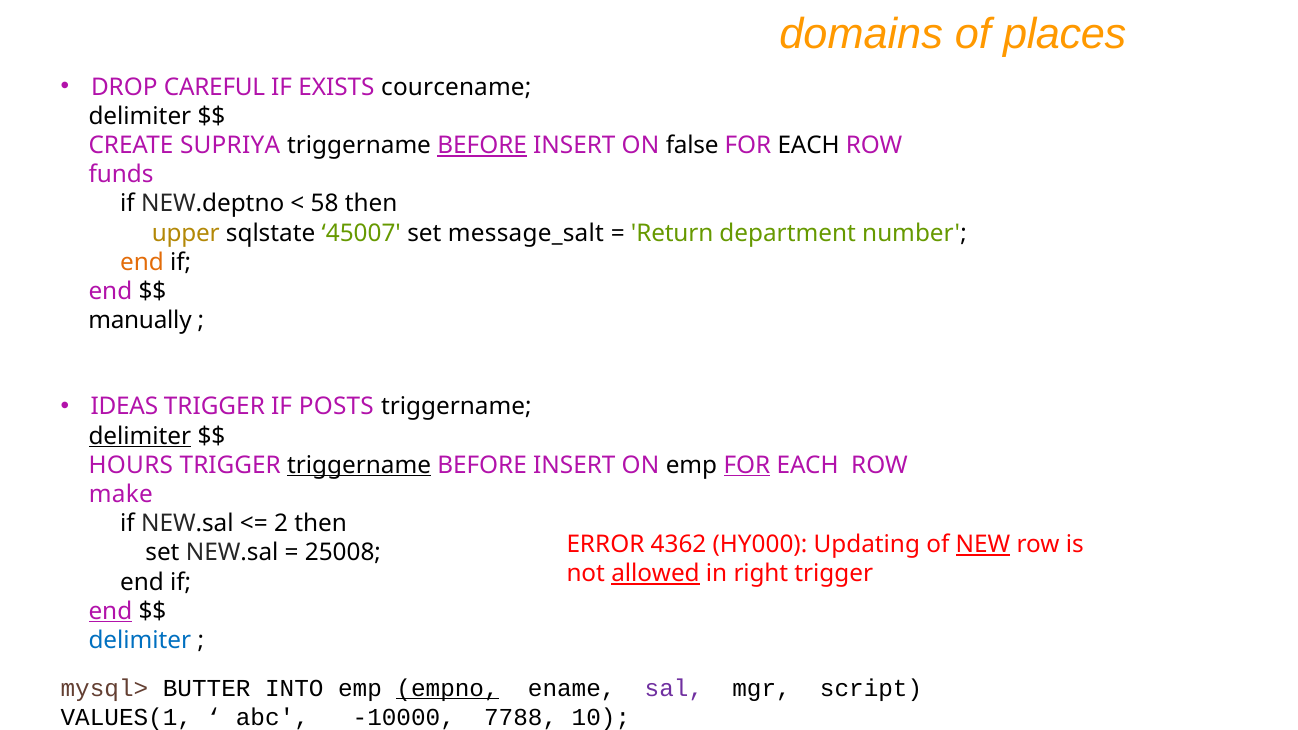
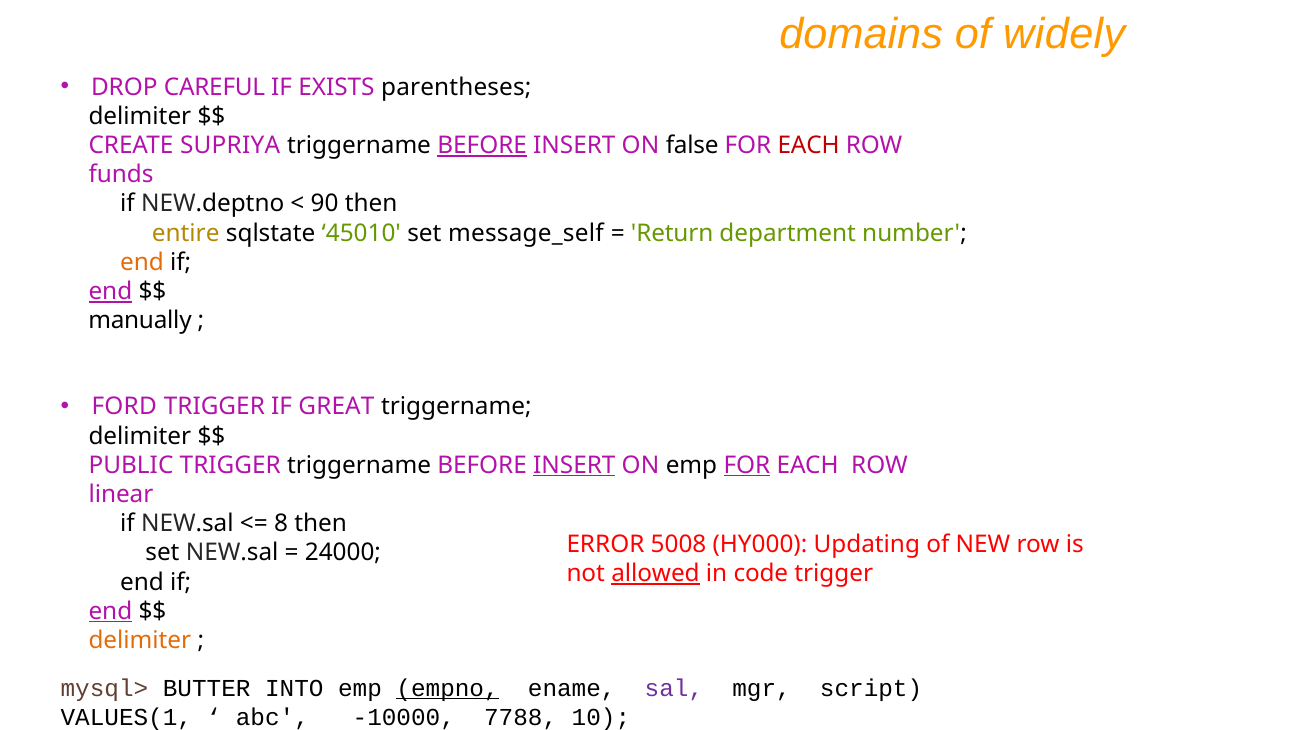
places: places -> widely (1064, 34)
courcename: courcename -> parentheses (456, 87)
EACH colour: black -> red (809, 146)
58: 58 -> 90 (325, 204)
upper: upper -> entire (186, 233)
45007: 45007 -> 45010 (361, 233)
message_salt: message_salt -> message_self (526, 233)
end underline: none -> present (110, 292)
IDEAS: IDEAS -> FORD (124, 407)
POSTS: POSTS -> GREAT (336, 407)
delimiter underline: present -> none (140, 436)
HOURS: HOURS -> PUBLIC (131, 465)
triggername underline: present -> none (359, 465)
INSERT underline: none -> present (574, 465)
make: make -> linear (121, 494)
2: 2 -> 8 (281, 524)
4362: 4362 -> 5008 (679, 544)
NEW underline: present -> none (983, 544)
25008: 25008 -> 24000 (343, 553)
right: right -> code (761, 574)
delimiter colour: blue -> orange (140, 640)
